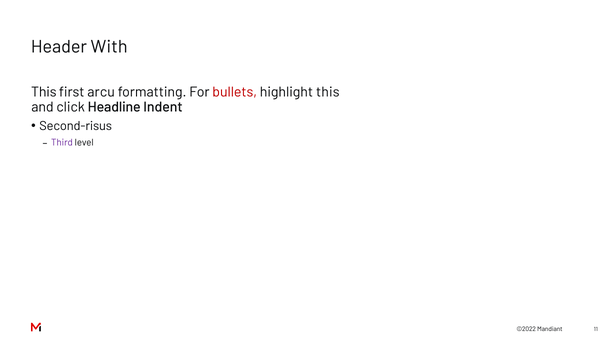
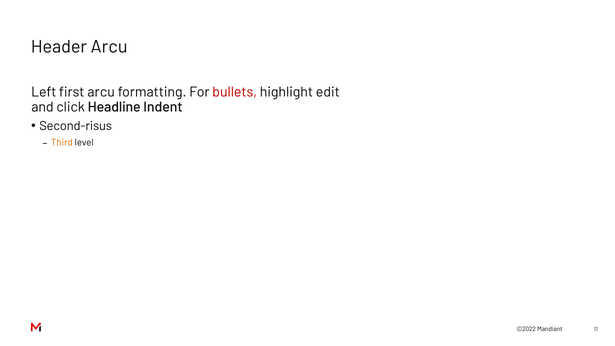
Header With: With -> Arcu (109, 47)
This: This -> Left (44, 92)
highlight this: this -> edit (328, 92)
Third colour: purple -> orange (62, 143)
